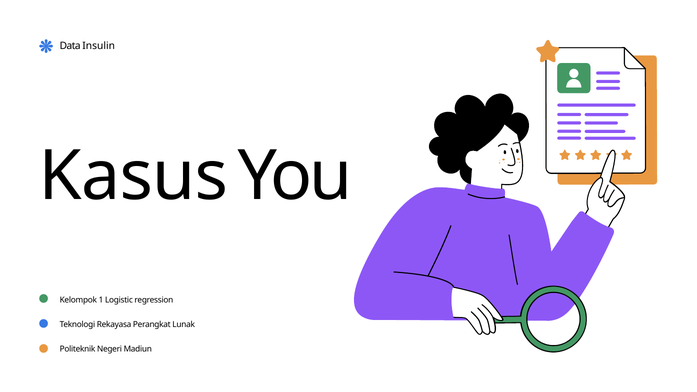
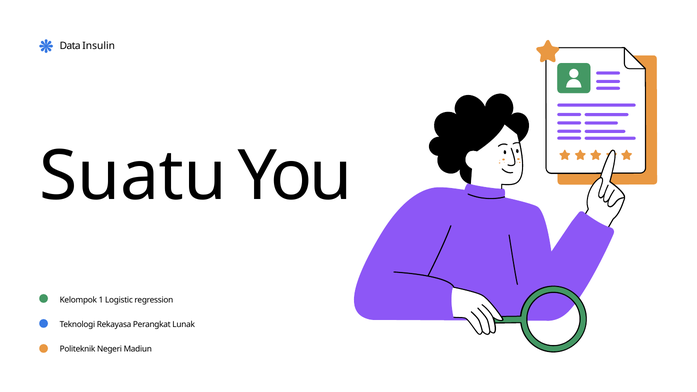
Kasus: Kasus -> Suatu (133, 176)
